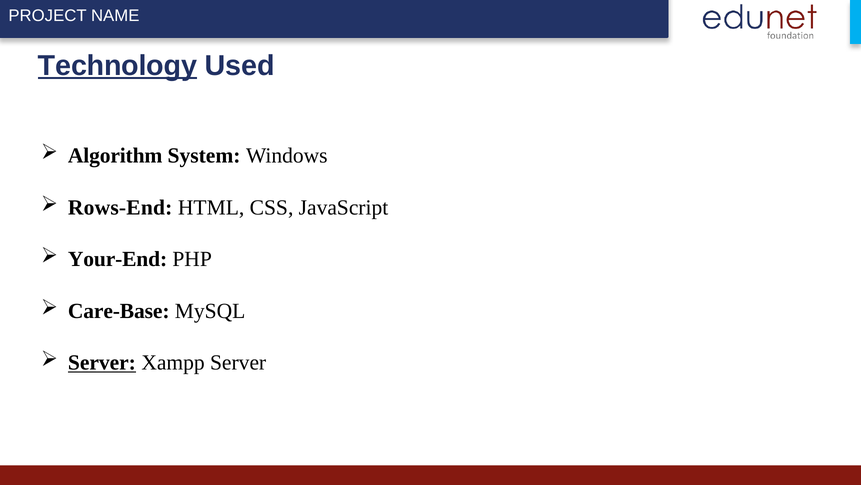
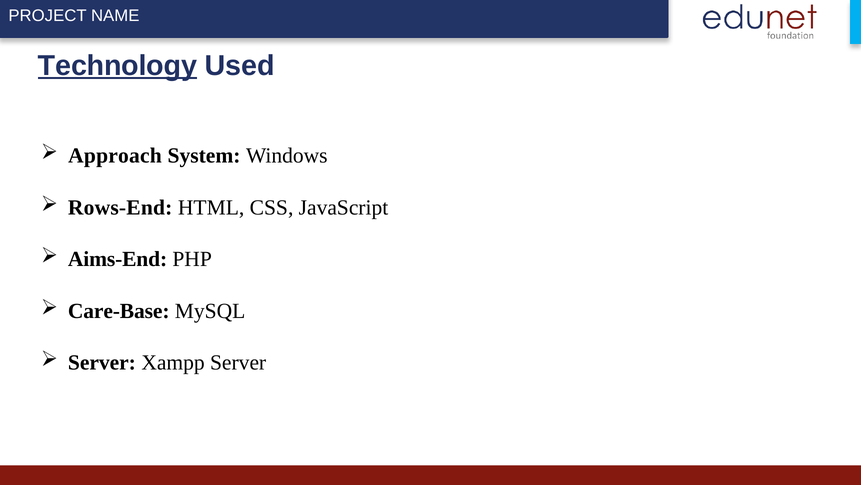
Algorithm: Algorithm -> Approach (115, 156)
Your-End: Your-End -> Aims-End (118, 259)
Server underline: present -> none (102, 362)
